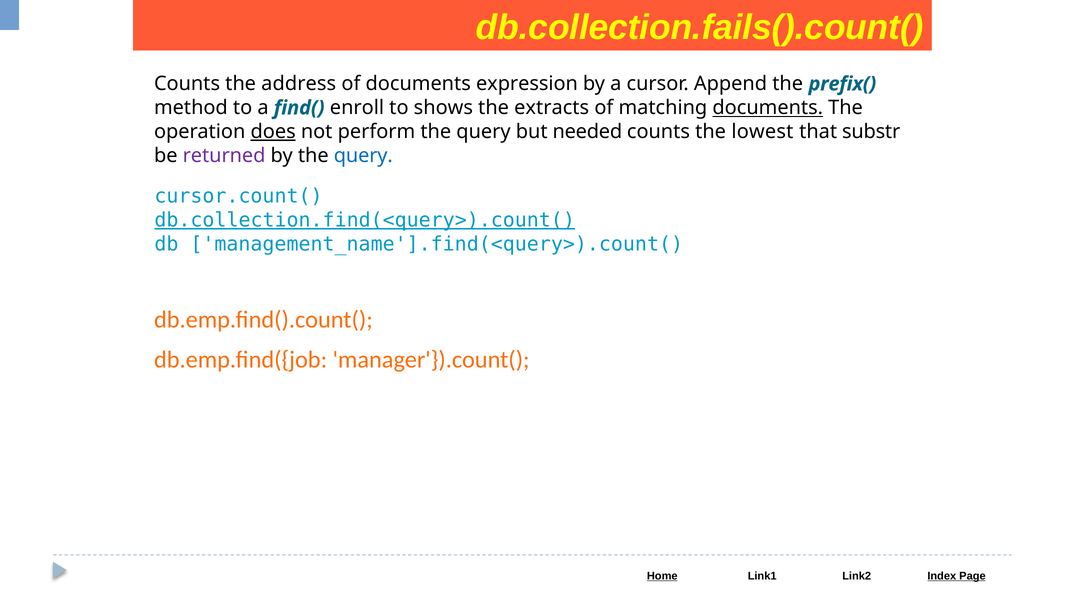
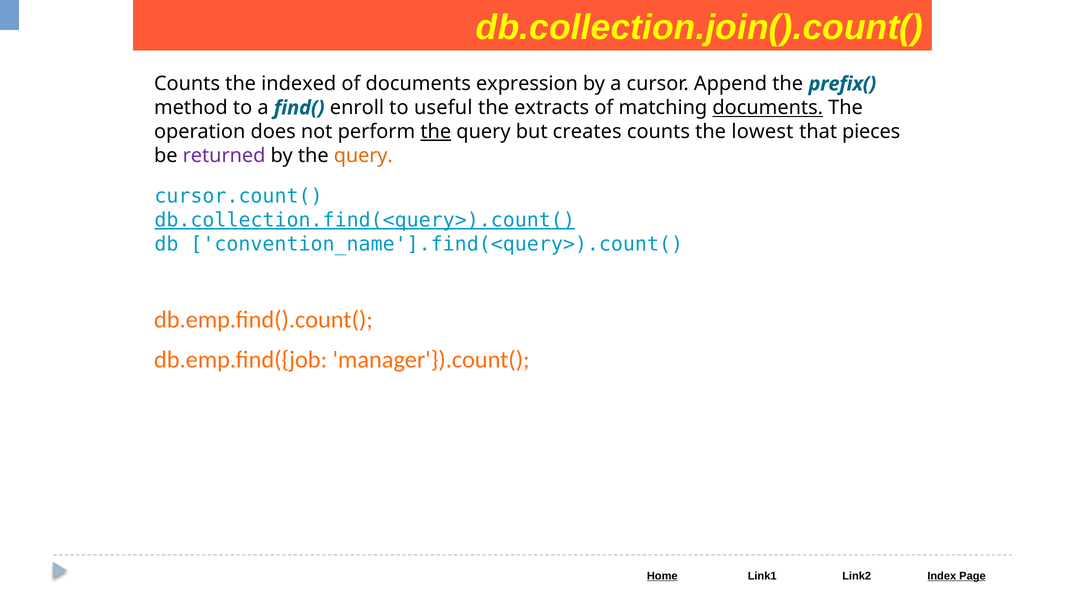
db.collection.fails().count(: db.collection.fails().count( -> db.collection.join().count( (700, 28)
address: address -> indexed (299, 84)
shows: shows -> useful (443, 108)
does underline: present -> none (273, 132)
the underline: none -> present (436, 132)
needed: needed -> creates (587, 132)
substr: substr -> pieces (871, 132)
query colour: blue -> orange (363, 156)
management_name'].find(<query>).count(: management_name'].find(<query>).count( -> convention_name'].find(<query>).count( (437, 244)
